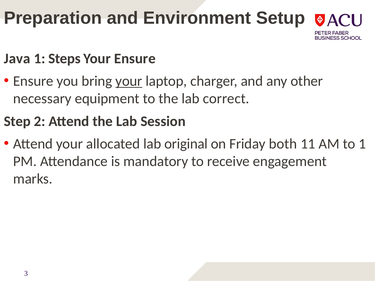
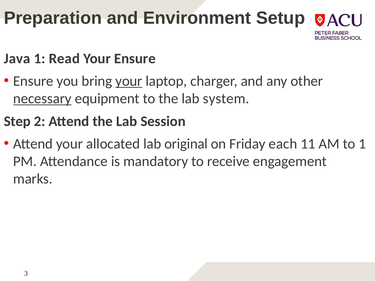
Steps: Steps -> Read (64, 58)
necessary underline: none -> present (42, 99)
correct: correct -> system (226, 99)
both: both -> each (283, 144)
